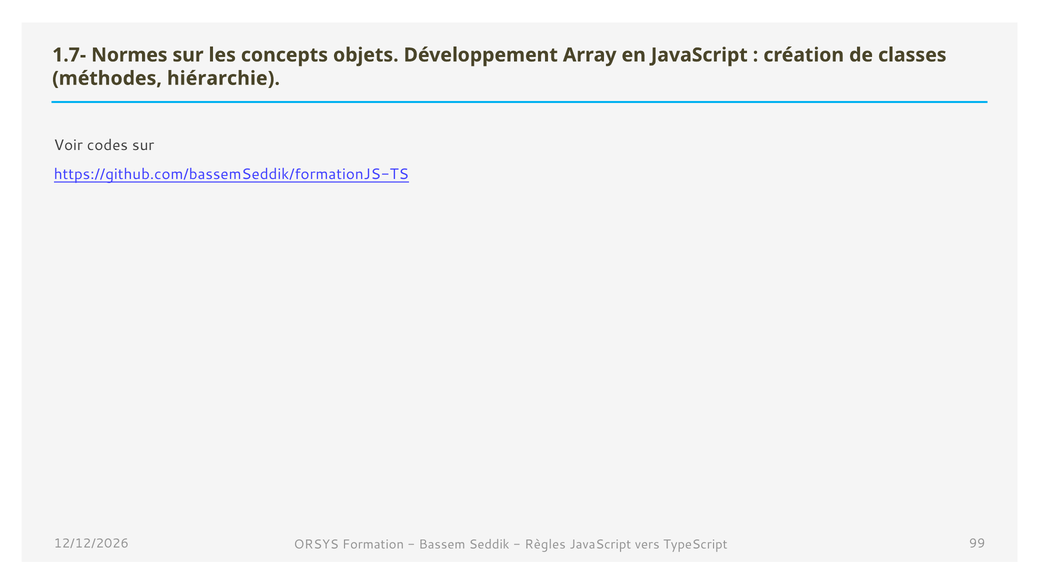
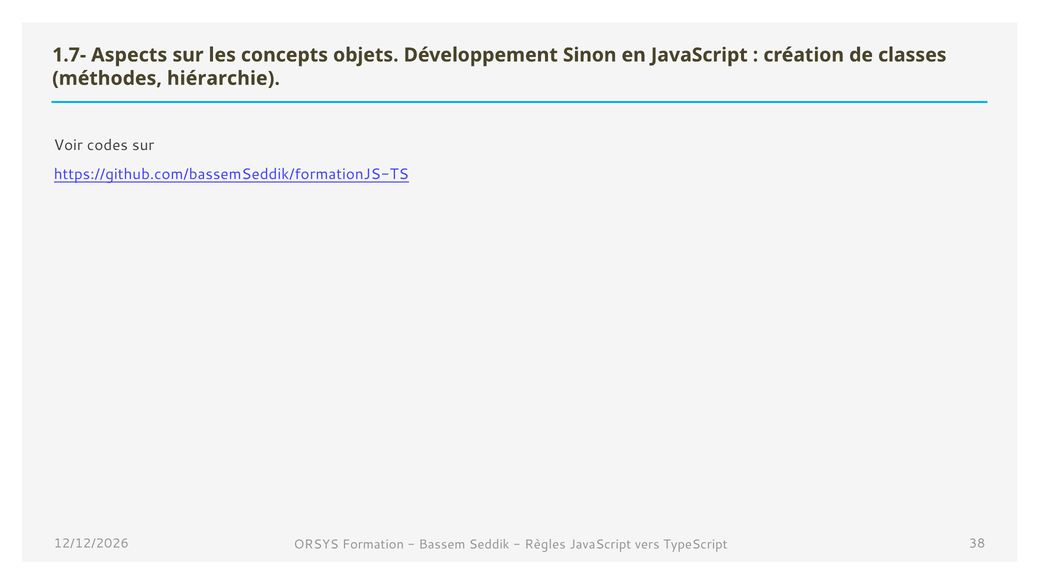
Normes: Normes -> Aspects (129, 55)
Array: Array -> Sinon (590, 55)
99: 99 -> 38 (977, 544)
